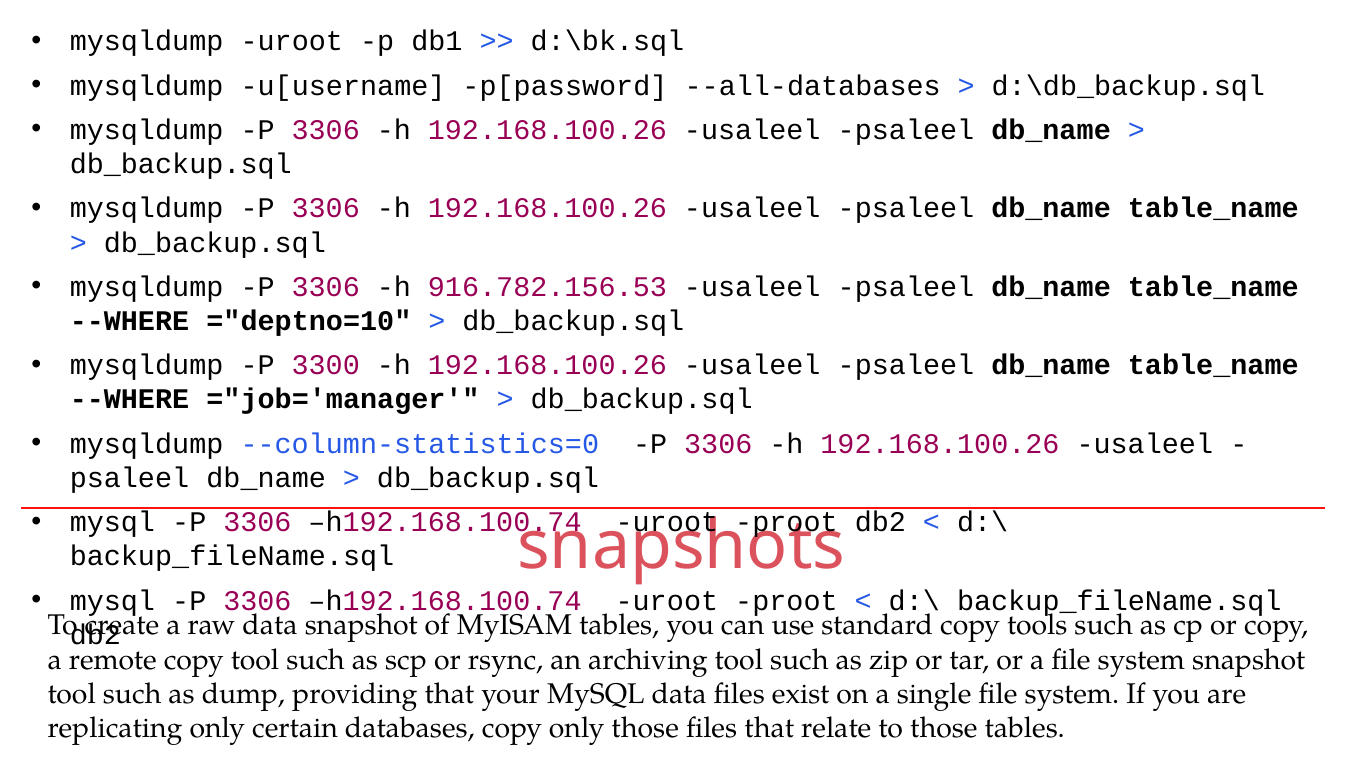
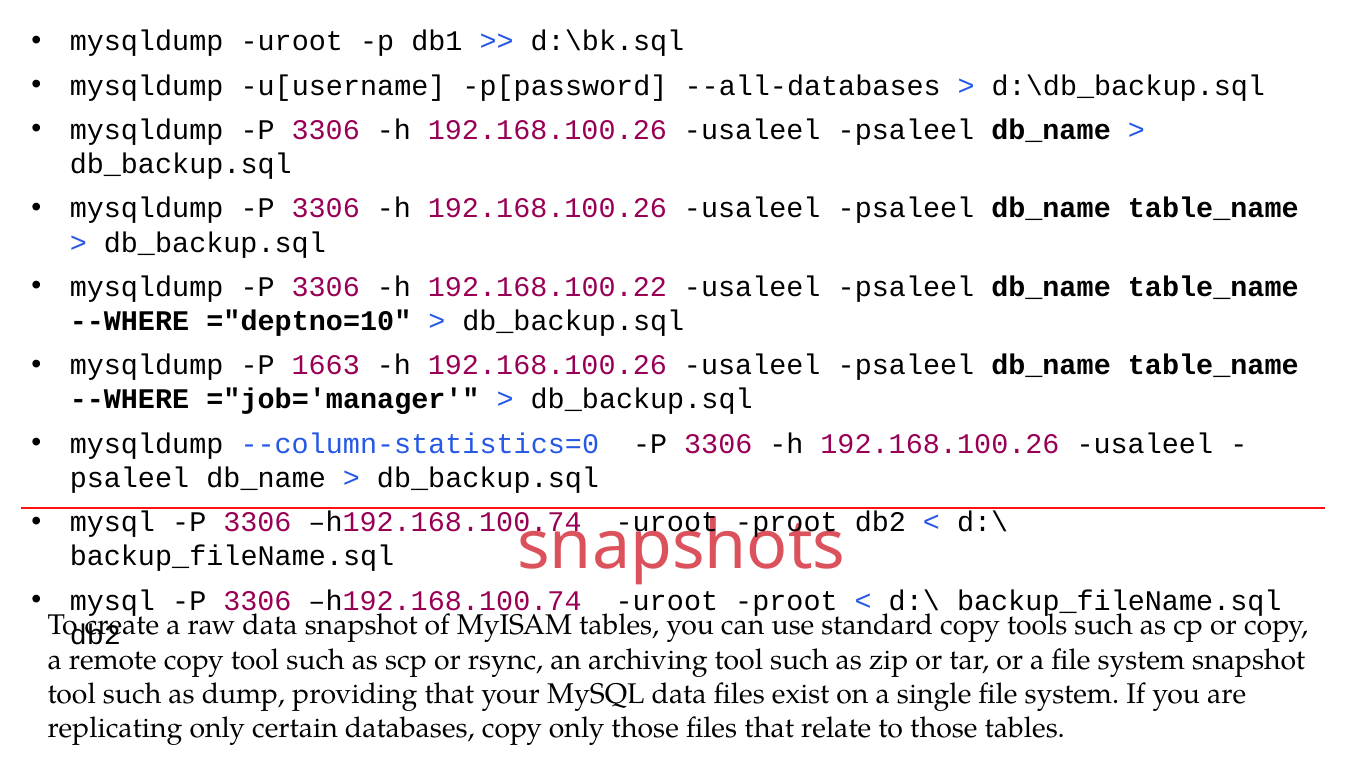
916.782.156.53: 916.782.156.53 -> 192.168.100.22 (547, 287)
3300: 3300 -> 1663 (326, 365)
